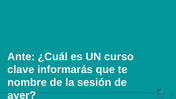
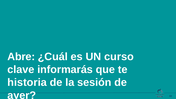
Ante: Ante -> Abre (21, 57)
nombre: nombre -> historia (27, 82)
